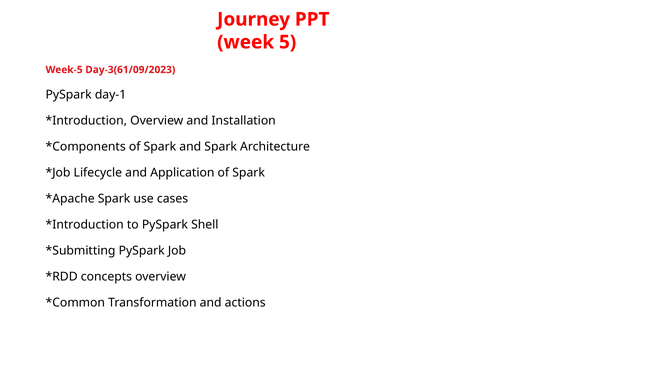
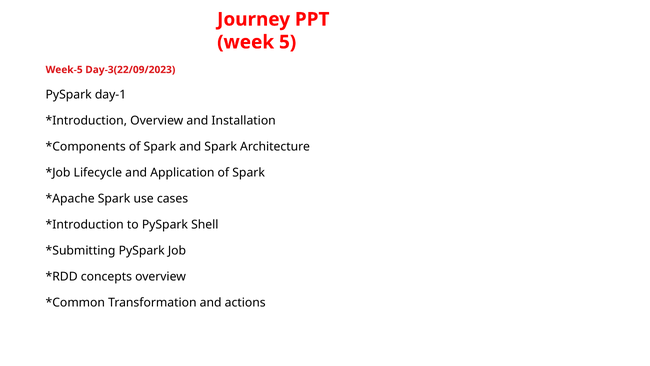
Day-3(61/09/2023: Day-3(61/09/2023 -> Day-3(22/09/2023 (130, 70)
